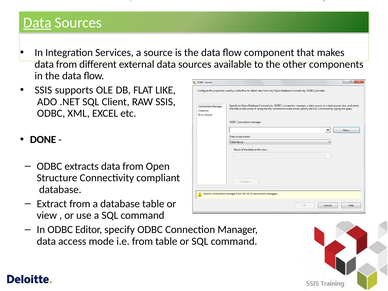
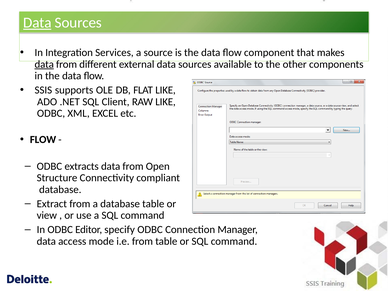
data underline: none -> present (44, 64)
RAW SSIS: SSIS -> LIKE (165, 102)
DONE: DONE -> FLOW (43, 140)
